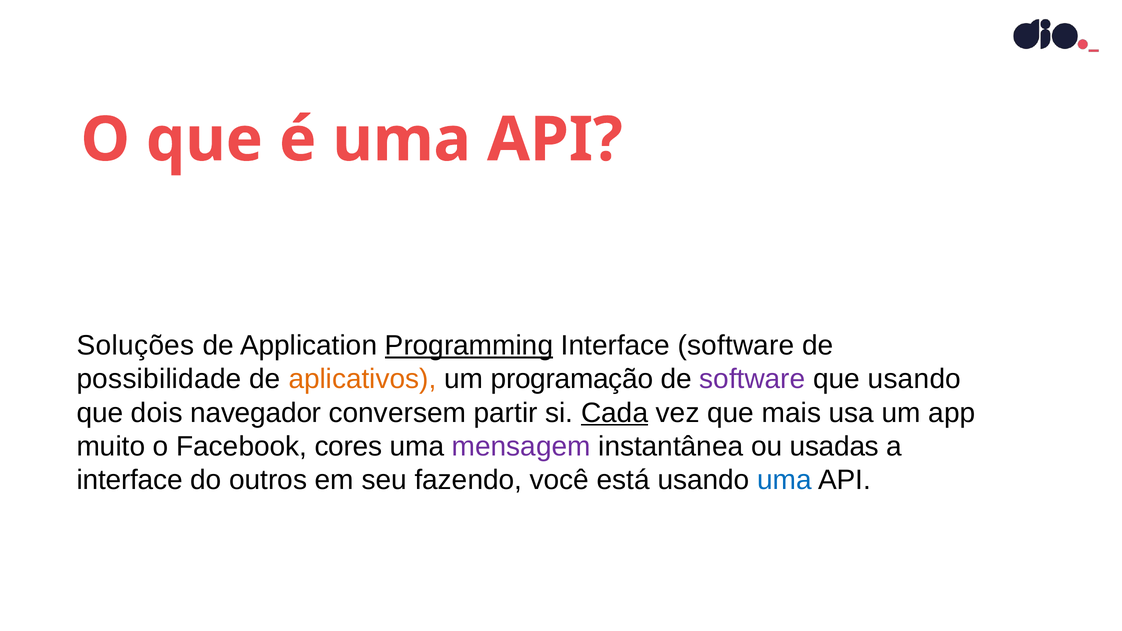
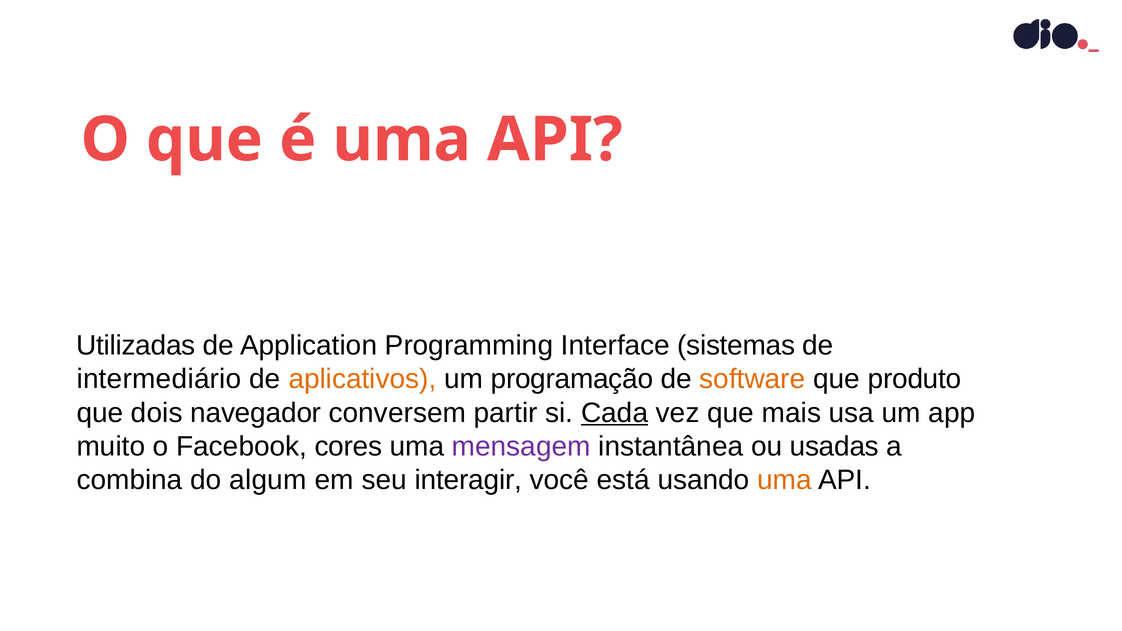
Soluções: Soluções -> Utilizadas (136, 346)
Programming underline: present -> none (469, 346)
Interface software: software -> sistemas (736, 346)
possibilidade: possibilidade -> intermediário (159, 379)
software colour: purple -> orange (752, 379)
que usando: usando -> produto (915, 379)
interface: interface -> combina (130, 480)
outros: outros -> algum (268, 480)
fazendo: fazendo -> interagir (468, 480)
uma colour: blue -> orange (784, 480)
